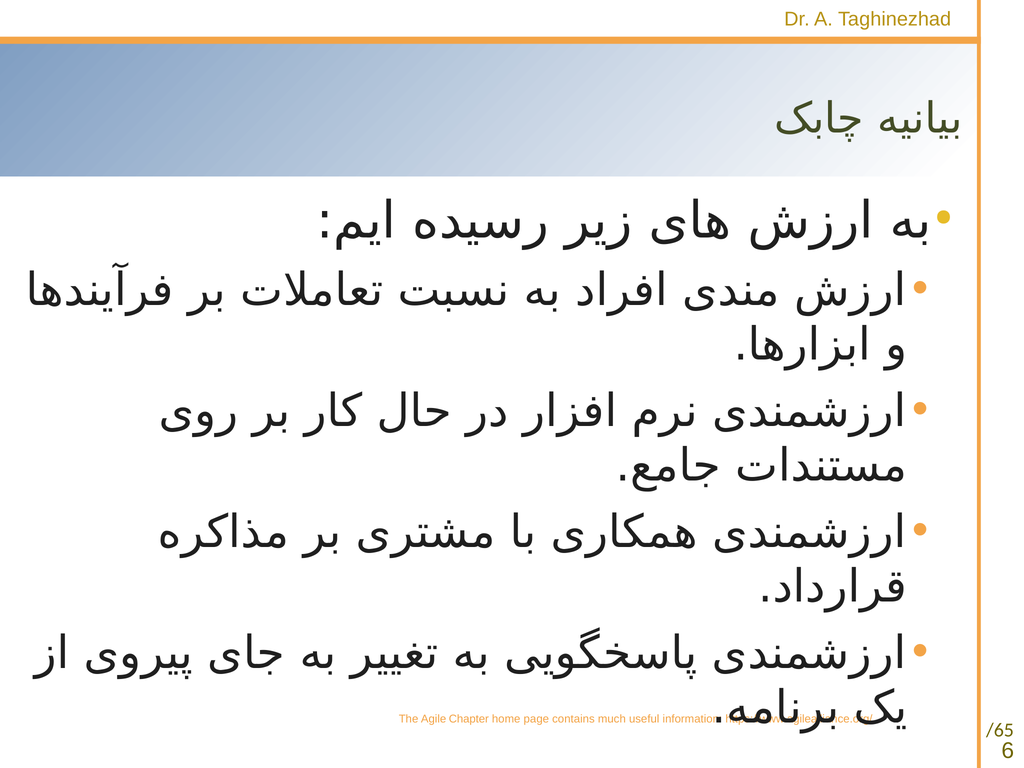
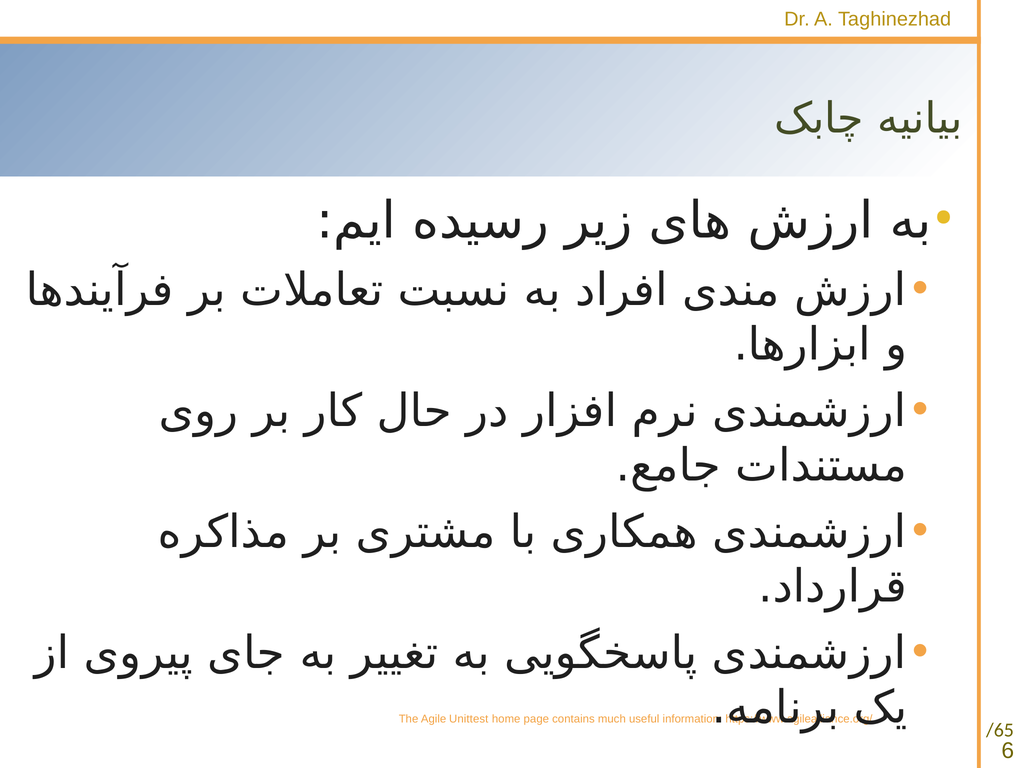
Chapter: Chapter -> Unittest (469, 719)
